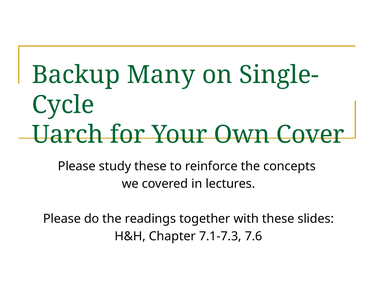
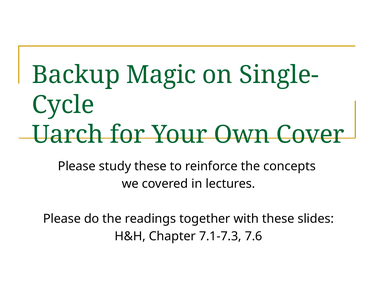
Many: Many -> Magic (161, 75)
